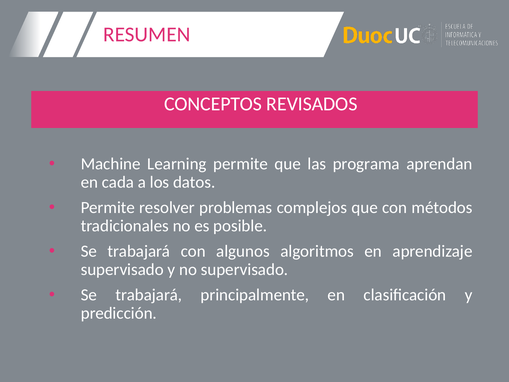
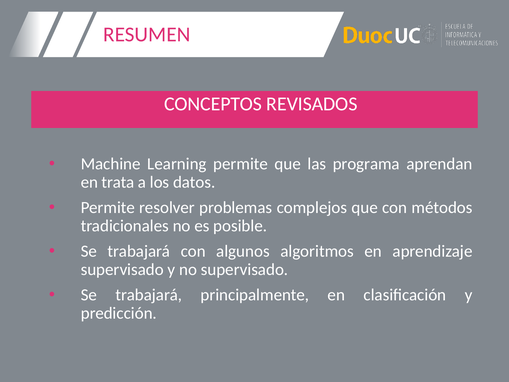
cada: cada -> trata (118, 182)
